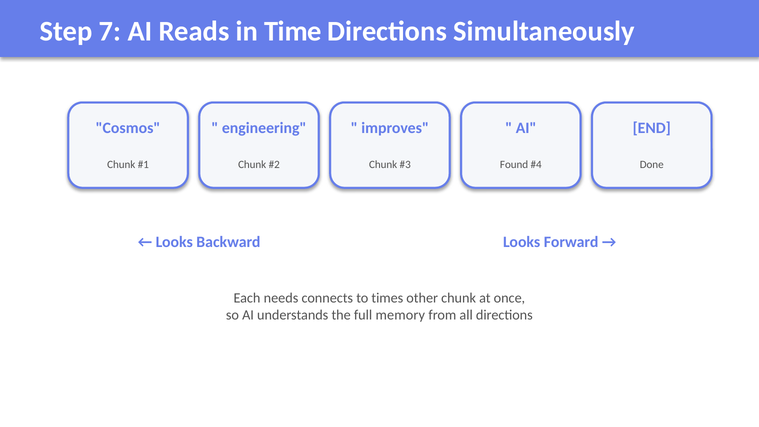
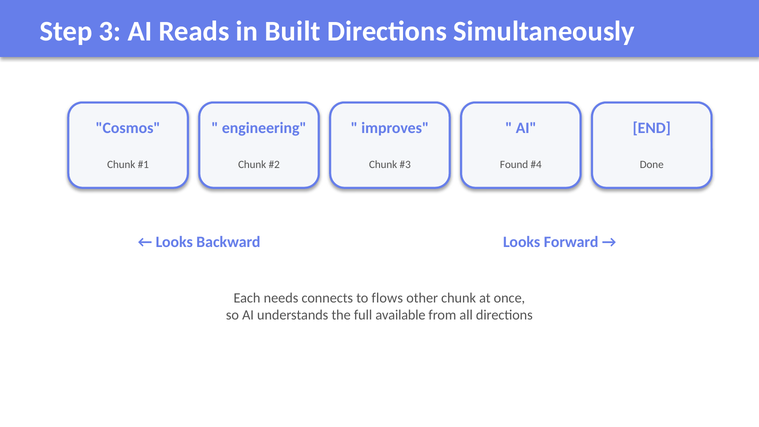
7: 7 -> 3 (110, 31)
Time: Time -> Built (293, 31)
times: times -> flows (387, 298)
memory: memory -> available (400, 315)
